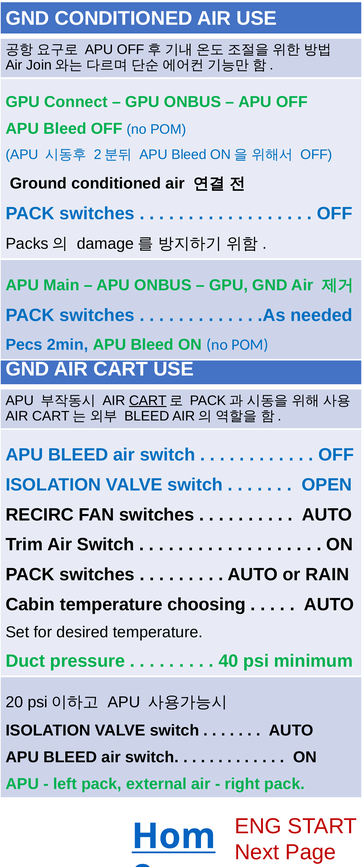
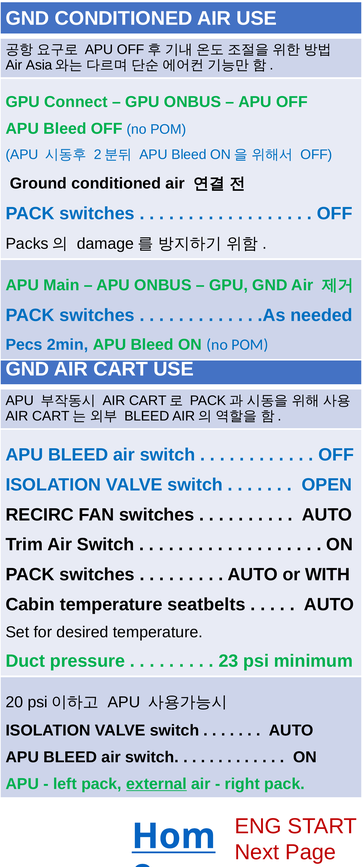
Join: Join -> Asia (39, 65)
CART underline: present -> none (148, 400)
RAIN: RAIN -> WITH (328, 574)
choosing: choosing -> seatbelts (206, 604)
40: 40 -> 23 (228, 660)
external underline: none -> present (157, 783)
